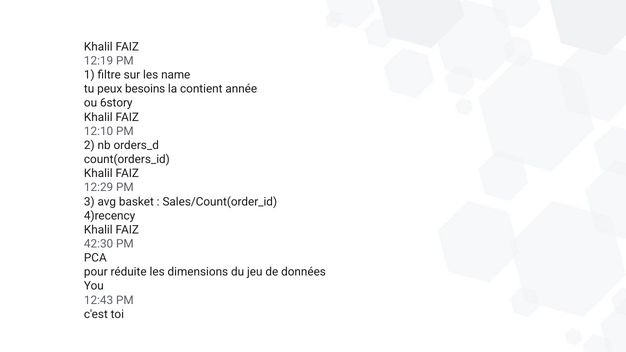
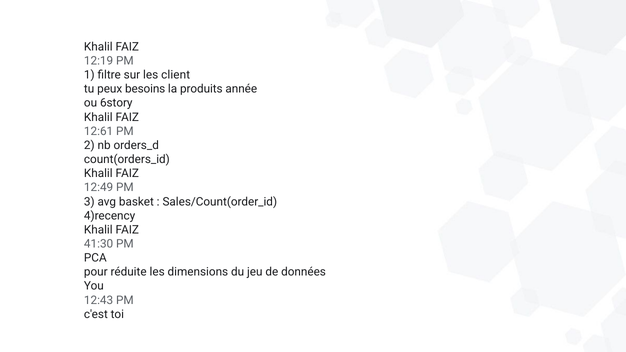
name: name -> client (176, 75)
contient: contient -> produits (201, 89)
12:10: 12:10 -> 12:61 (99, 131)
12:29: 12:29 -> 12:49 (99, 188)
42:30: 42:30 -> 41:30 (99, 244)
